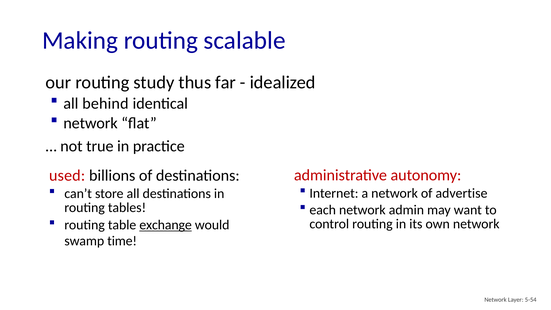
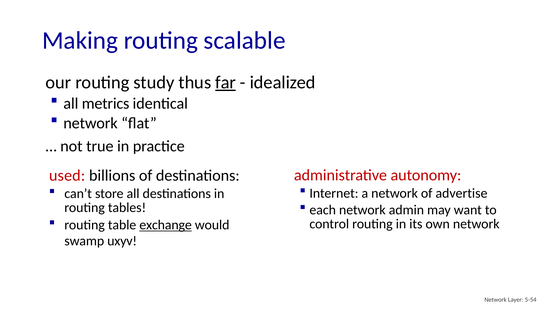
far underline: none -> present (226, 82)
behind: behind -> metrics (106, 103)
time: time -> uxyv (122, 241)
